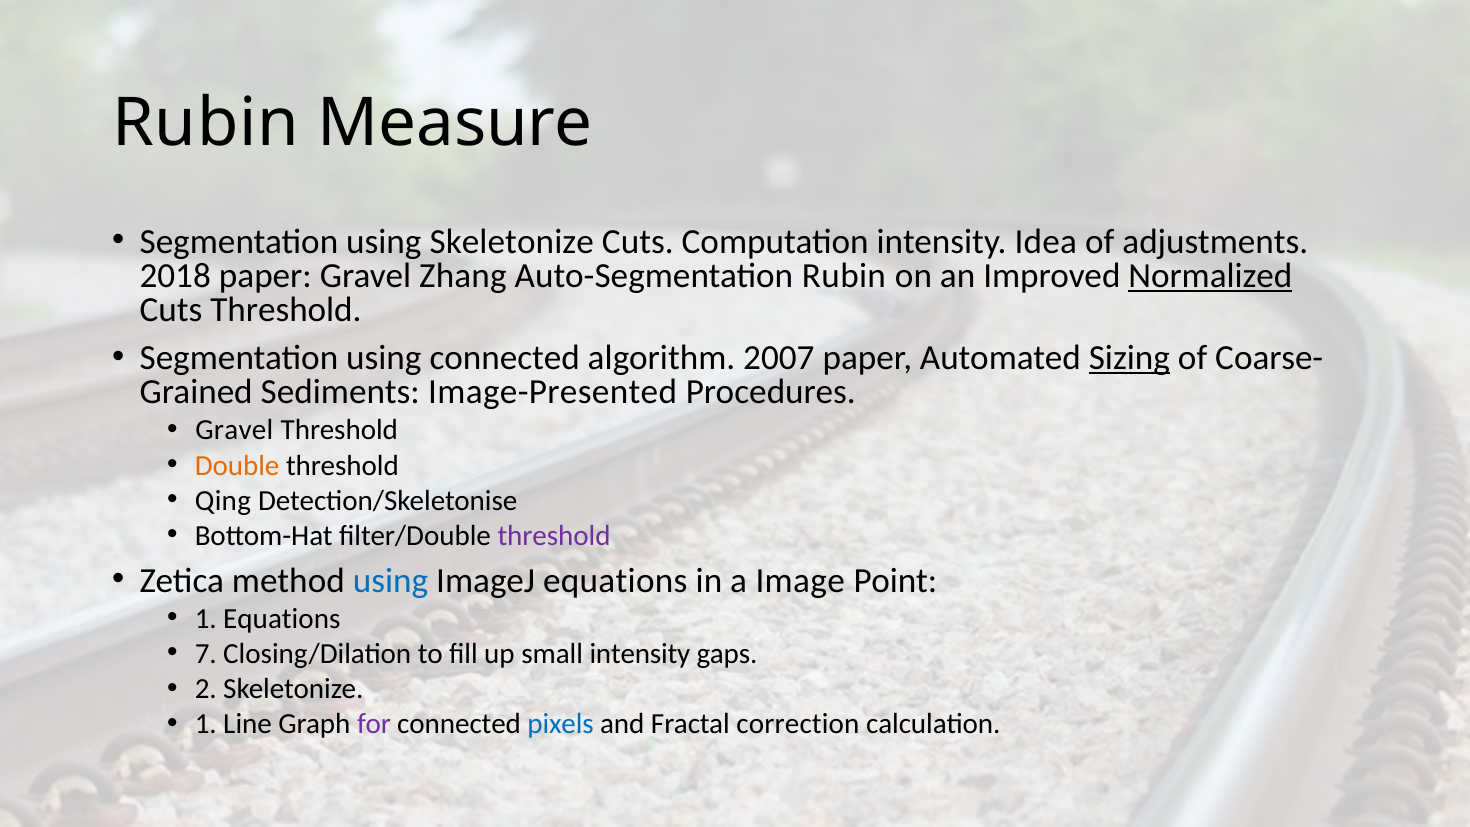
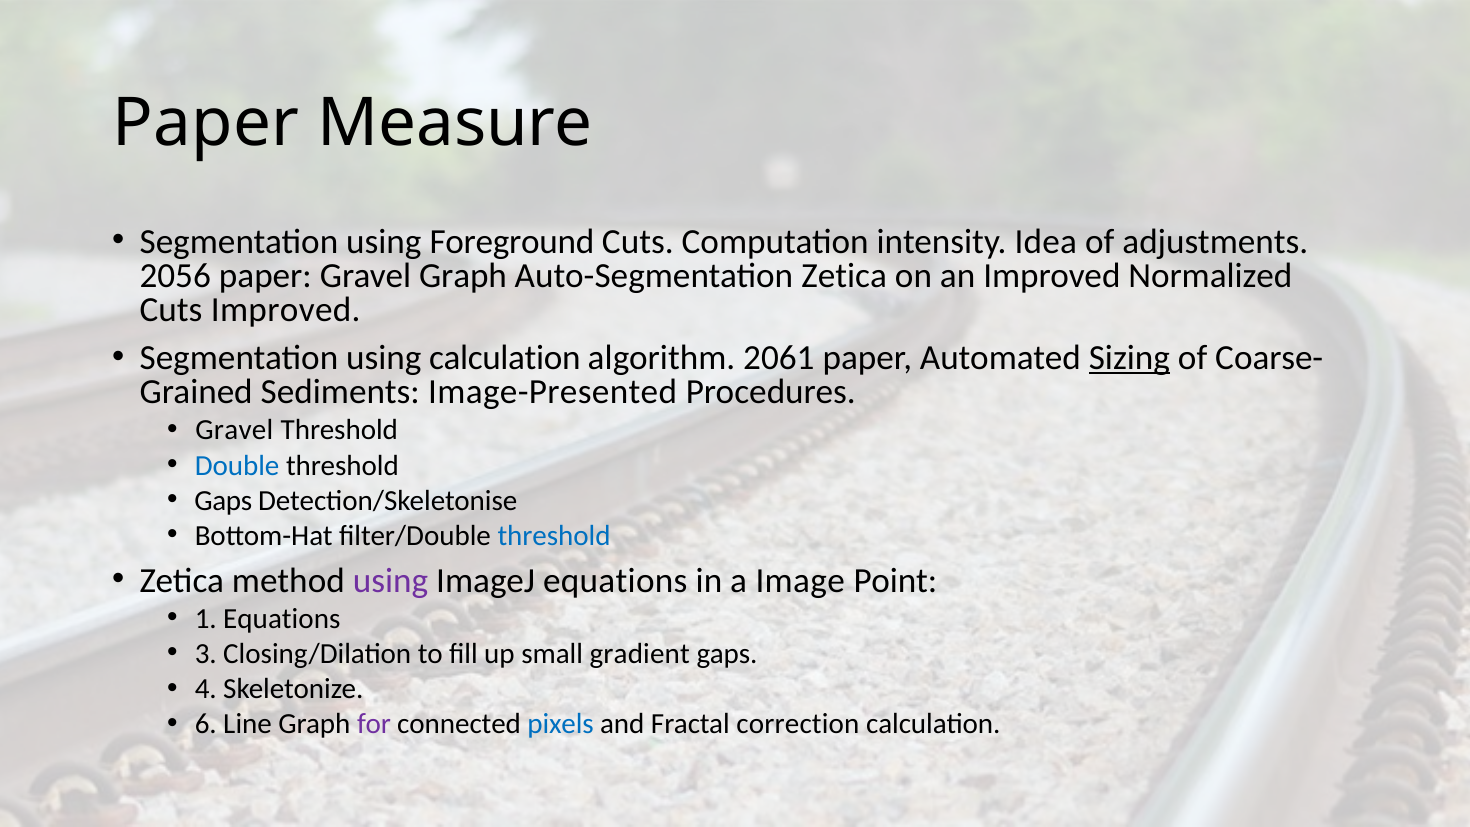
Rubin: Rubin -> Paper (206, 123)
using Skeletonize: Skeletonize -> Foreground (512, 241)
2018: 2018 -> 2056 (175, 276)
Gravel Zhang: Zhang -> Graph (463, 276)
Auto-Segmentation Rubin: Rubin -> Zetica (844, 276)
Normalized underline: present -> none (1210, 276)
Cuts Threshold: Threshold -> Improved (286, 310)
using connected: connected -> calculation (505, 358)
2007: 2007 -> 2061 (779, 358)
Double colour: orange -> blue (237, 465)
Qing: Qing -> Gaps (223, 501)
threshold colour: purple -> blue (554, 536)
using colour: blue -> purple (390, 580)
7: 7 -> 3 (206, 654)
small intensity: intensity -> gradient (640, 654)
2: 2 -> 4 (206, 689)
1: 1 -> 6 (206, 724)
